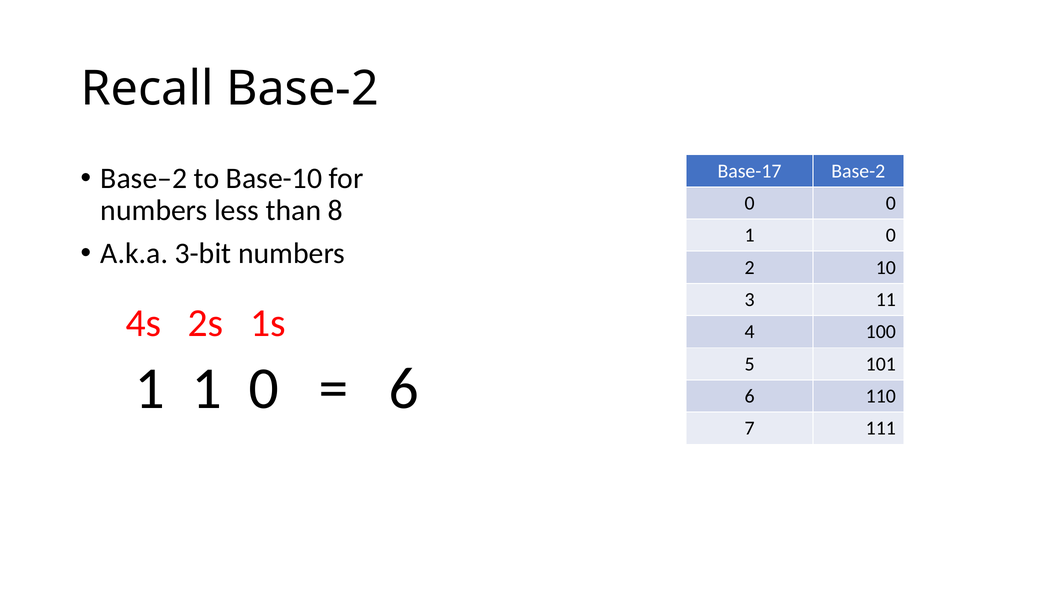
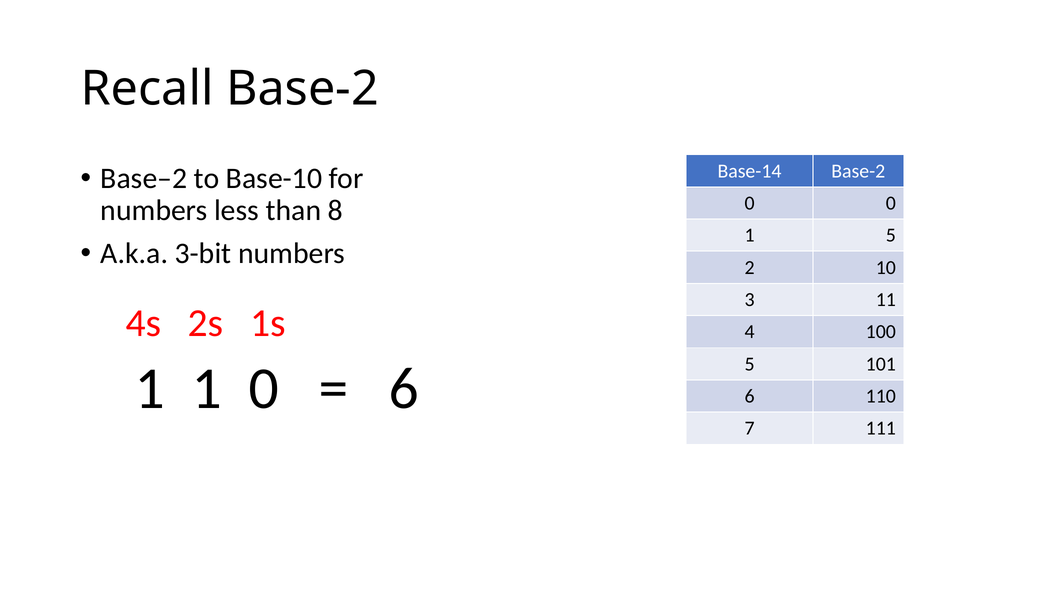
Base-17: Base-17 -> Base-14 (749, 171)
0: 0 -> 5 (891, 235)
